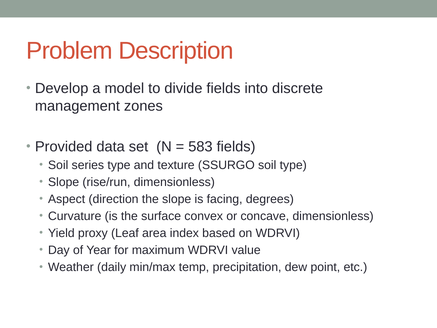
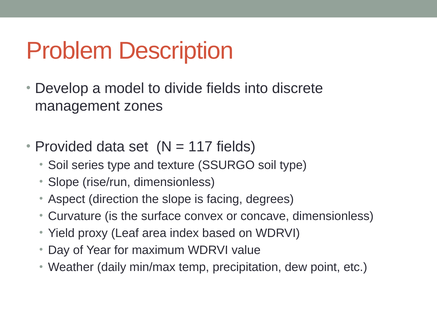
583: 583 -> 117 (200, 147)
